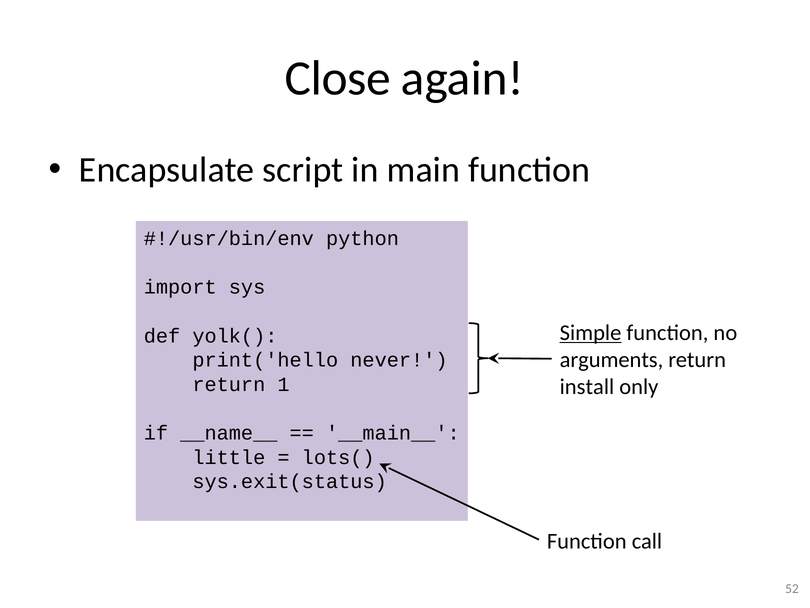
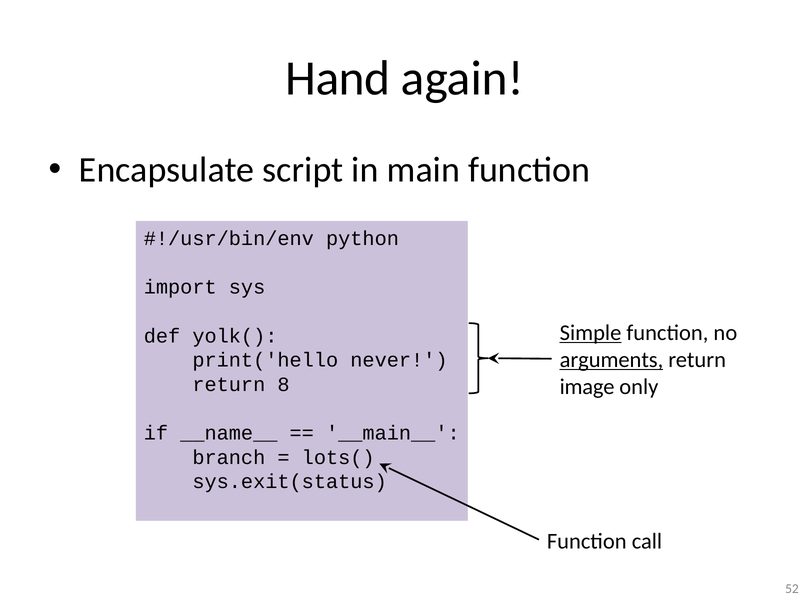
Close: Close -> Hand (338, 78)
arguments underline: none -> present (611, 359)
1: 1 -> 8 (284, 384)
install: install -> image (587, 387)
little: little -> branch (229, 457)
